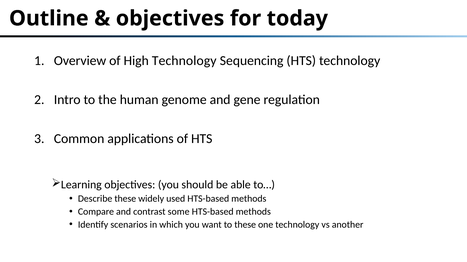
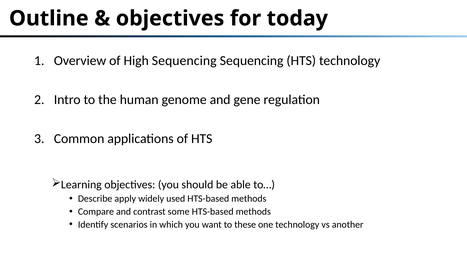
High Technology: Technology -> Sequencing (184, 61)
Describe these: these -> apply (125, 199)
